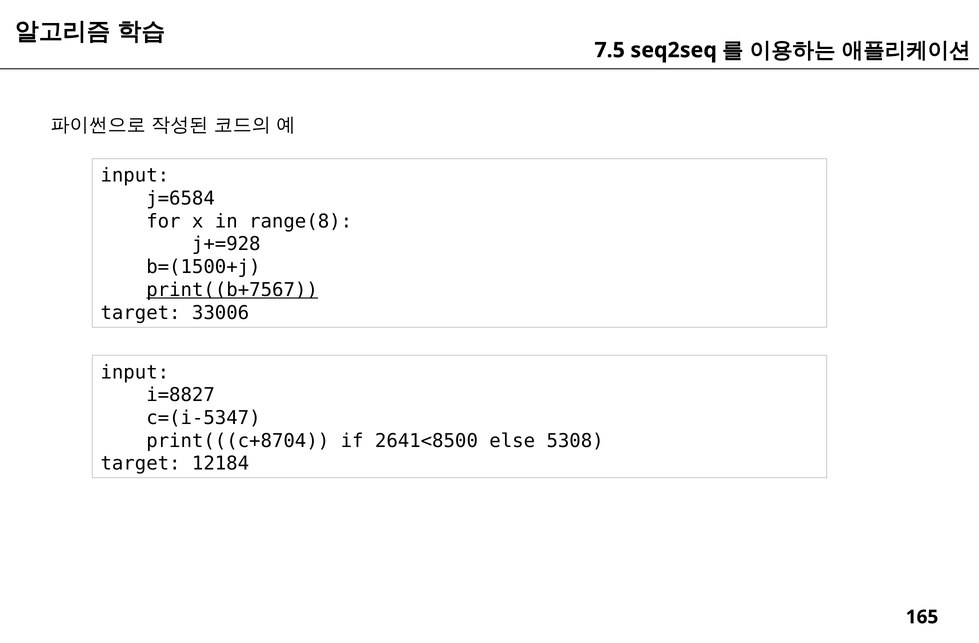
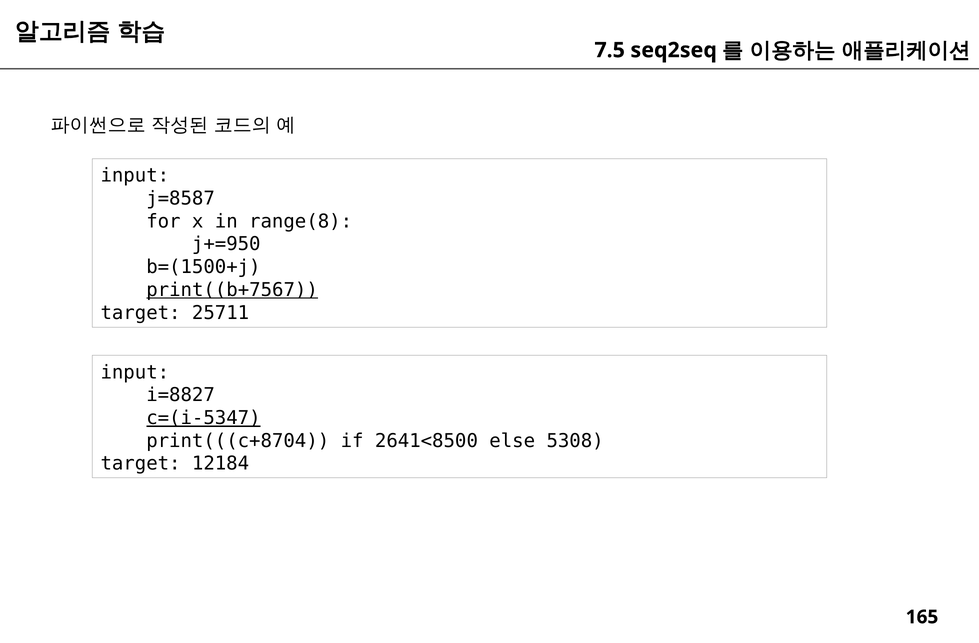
j=6584: j=6584 -> j=8587 (181, 199)
j+=928: j+=928 -> j+=950 (226, 244)
33006: 33006 -> 25711 (221, 313)
c=(i-5347 underline: none -> present (203, 418)
